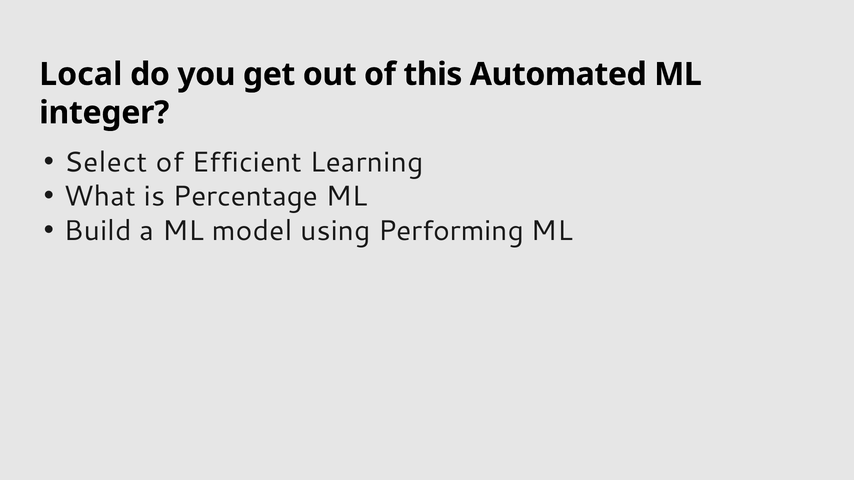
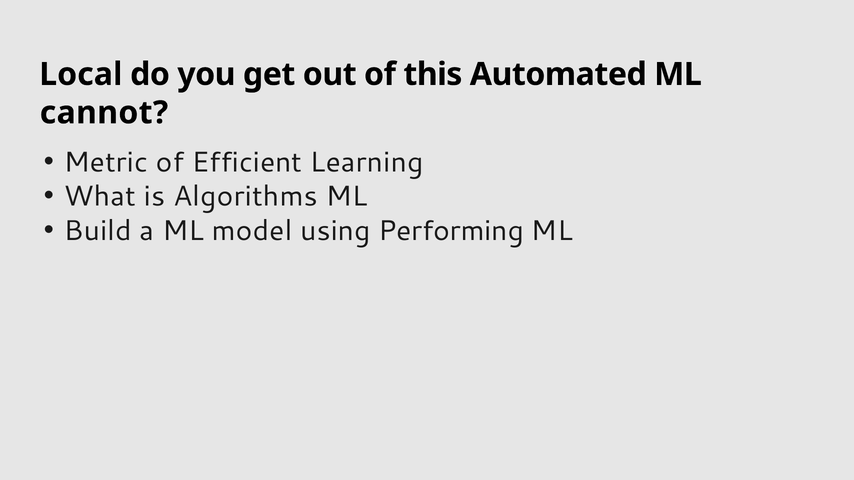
integer: integer -> cannot (104, 113)
Select: Select -> Metric (106, 163)
Percentage: Percentage -> Algorithms (245, 197)
